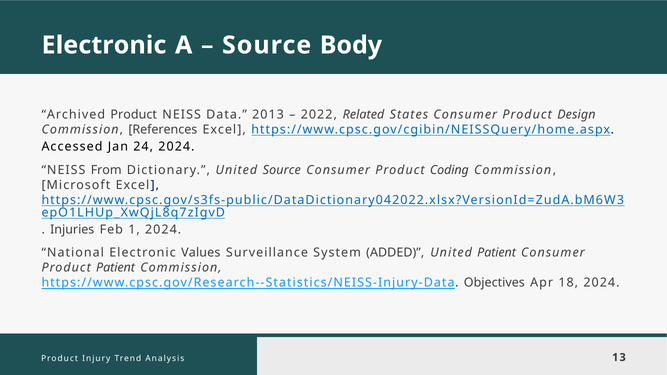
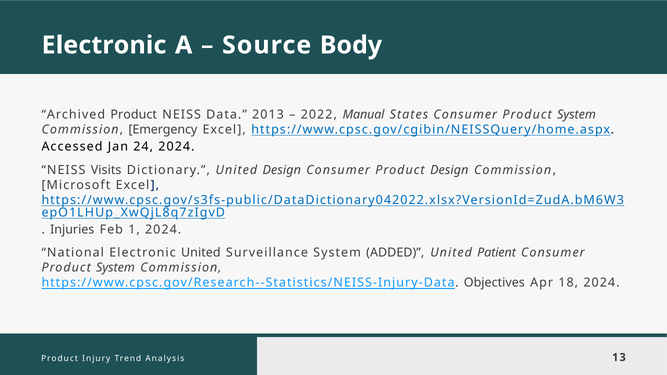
Related: Related -> Manual (364, 115)
States Consumer Product Design: Design -> System (576, 115)
References: References -> Emergency (163, 130)
From: From -> Visits (106, 170)
United Source: Source -> Design (282, 170)
Product Coding: Coding -> Design (449, 170)
Electronic Values: Values -> United (201, 253)
Patient: Patient -> System (116, 268)
